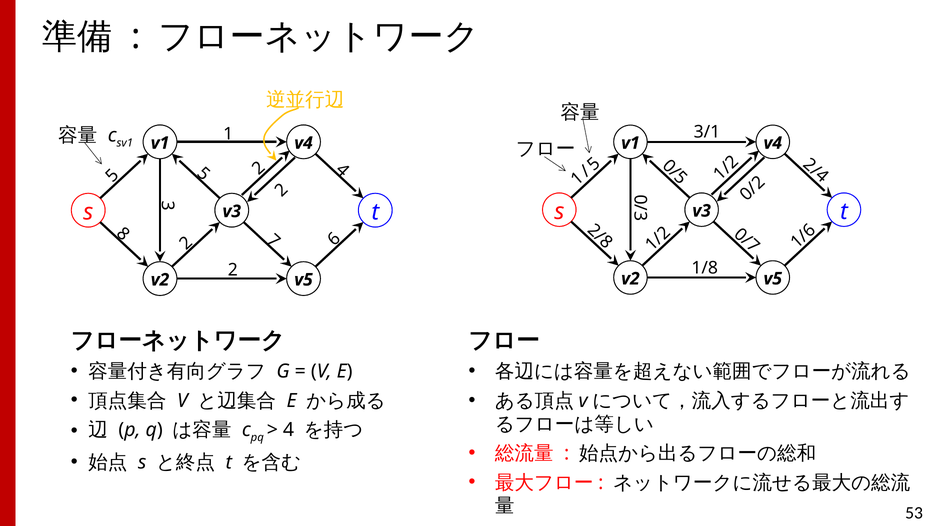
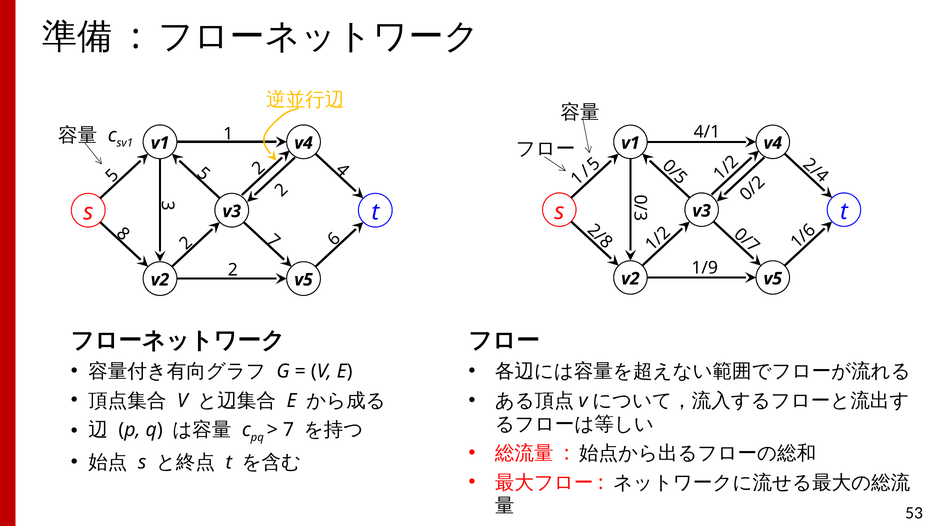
3/1: 3/1 -> 4/1 (707, 132)
1/8: 1/8 -> 1/9 (705, 268)
4: 4 -> 7 (288, 430)
